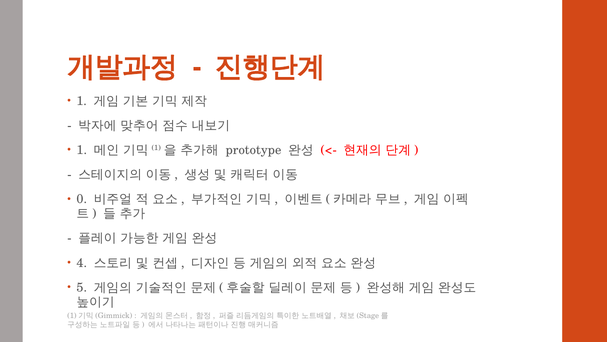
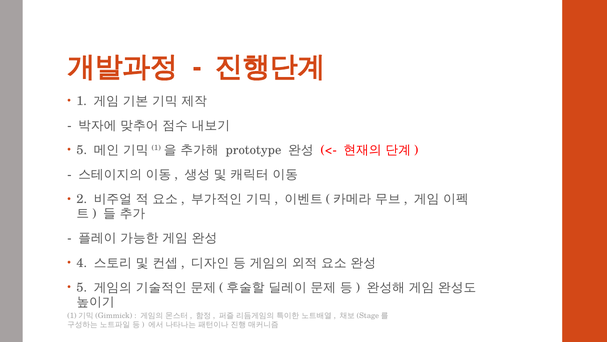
1: 1 -> 5 (82, 150)
0: 0 -> 2 (82, 199)
